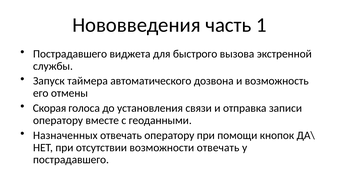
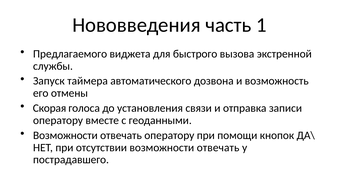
Пострадавшего: Пострадавшего -> Предлагаемого (70, 54)
Назначенных: Назначенных -> Возможности (65, 135)
